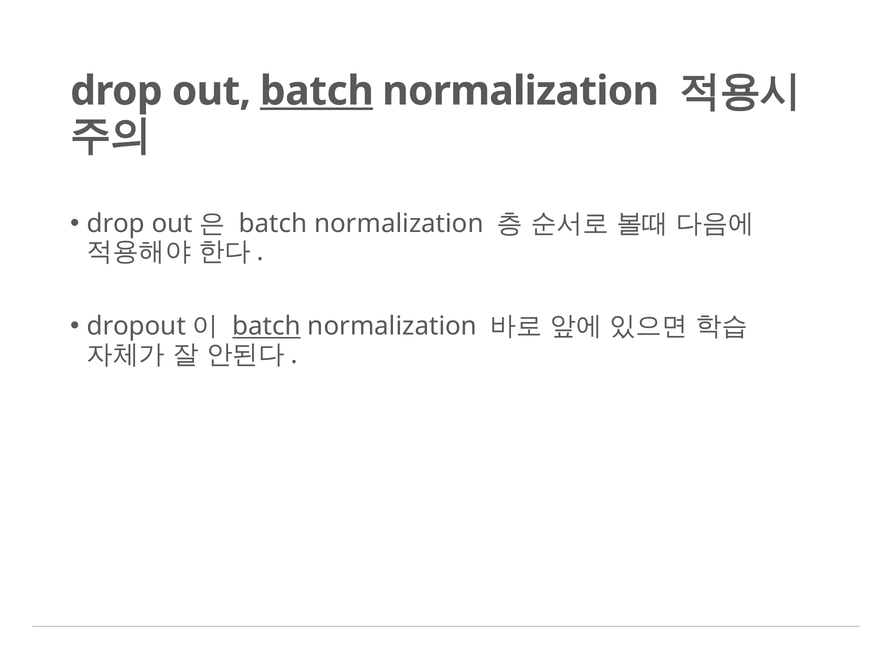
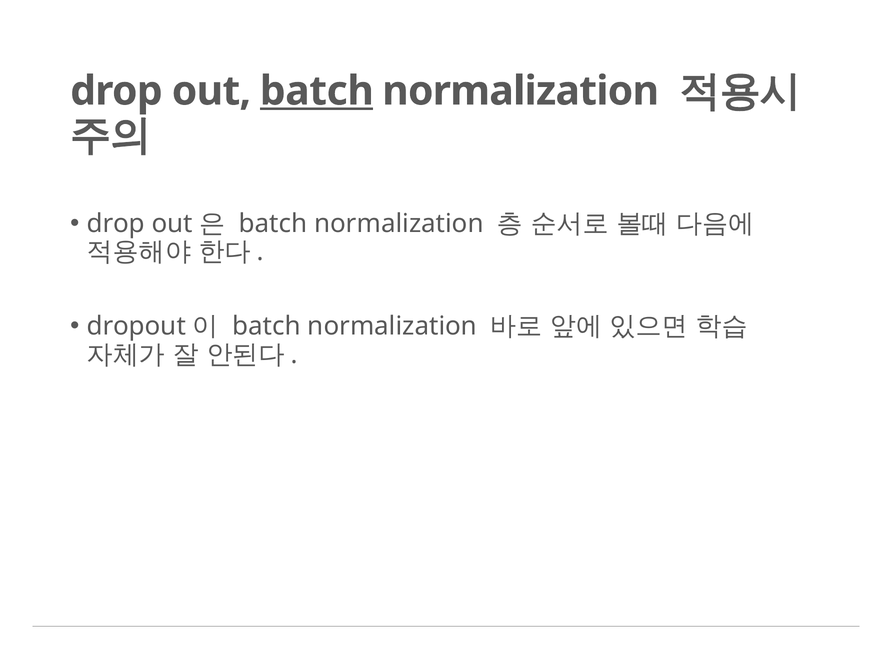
batch underline: present -> none (267, 326)
